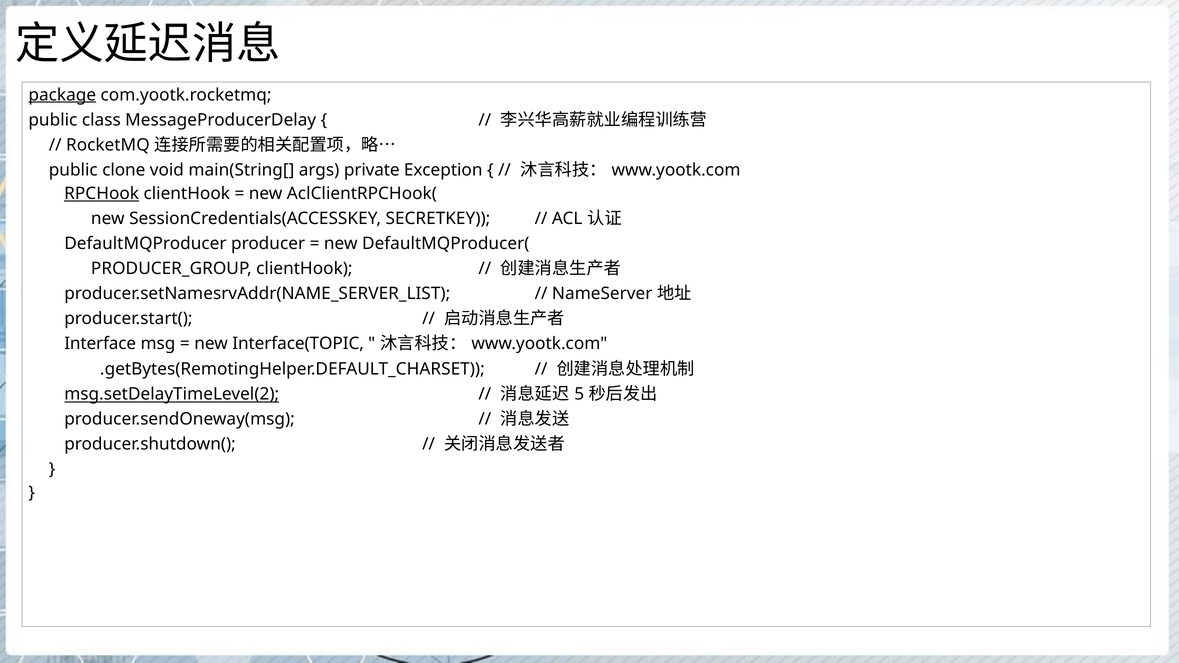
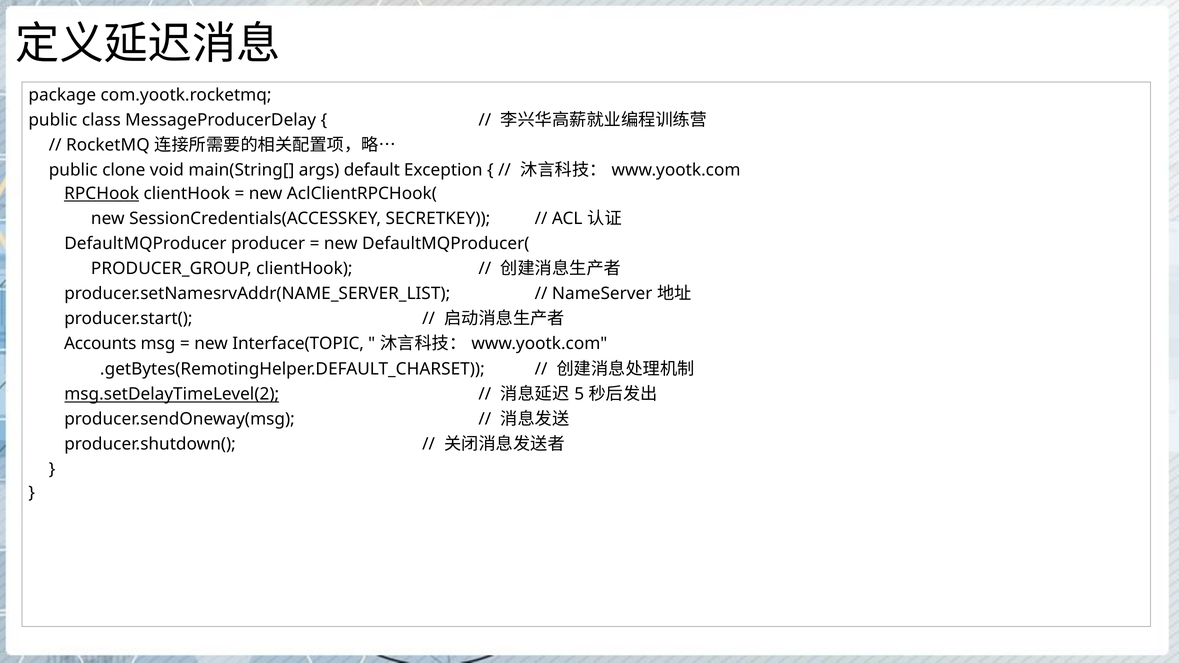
package underline: present -> none (62, 95)
private: private -> default (372, 170)
Interface: Interface -> Accounts (100, 344)
